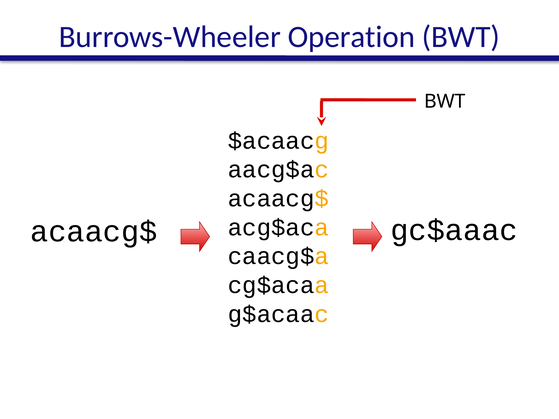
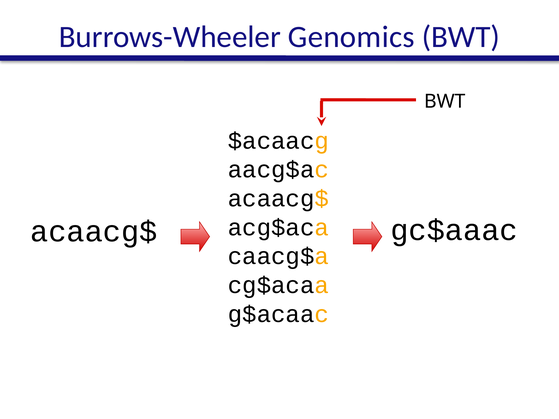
Operation: Operation -> Genomics (351, 37)
